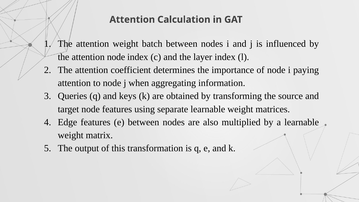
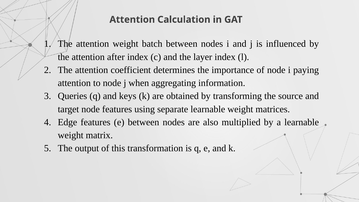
attention node: node -> after (116, 57)
